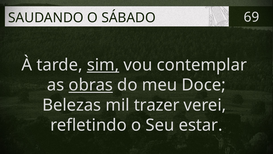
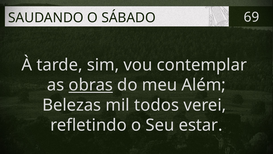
sim underline: present -> none (103, 65)
Doce: Doce -> Além (204, 85)
trazer: trazer -> todos (157, 105)
